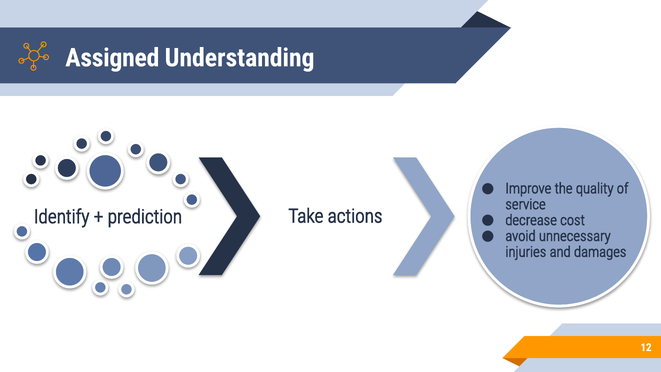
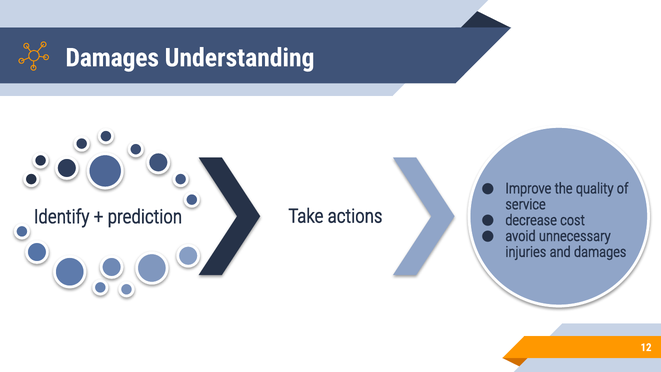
Assigned: Assigned -> Damages (112, 58)
